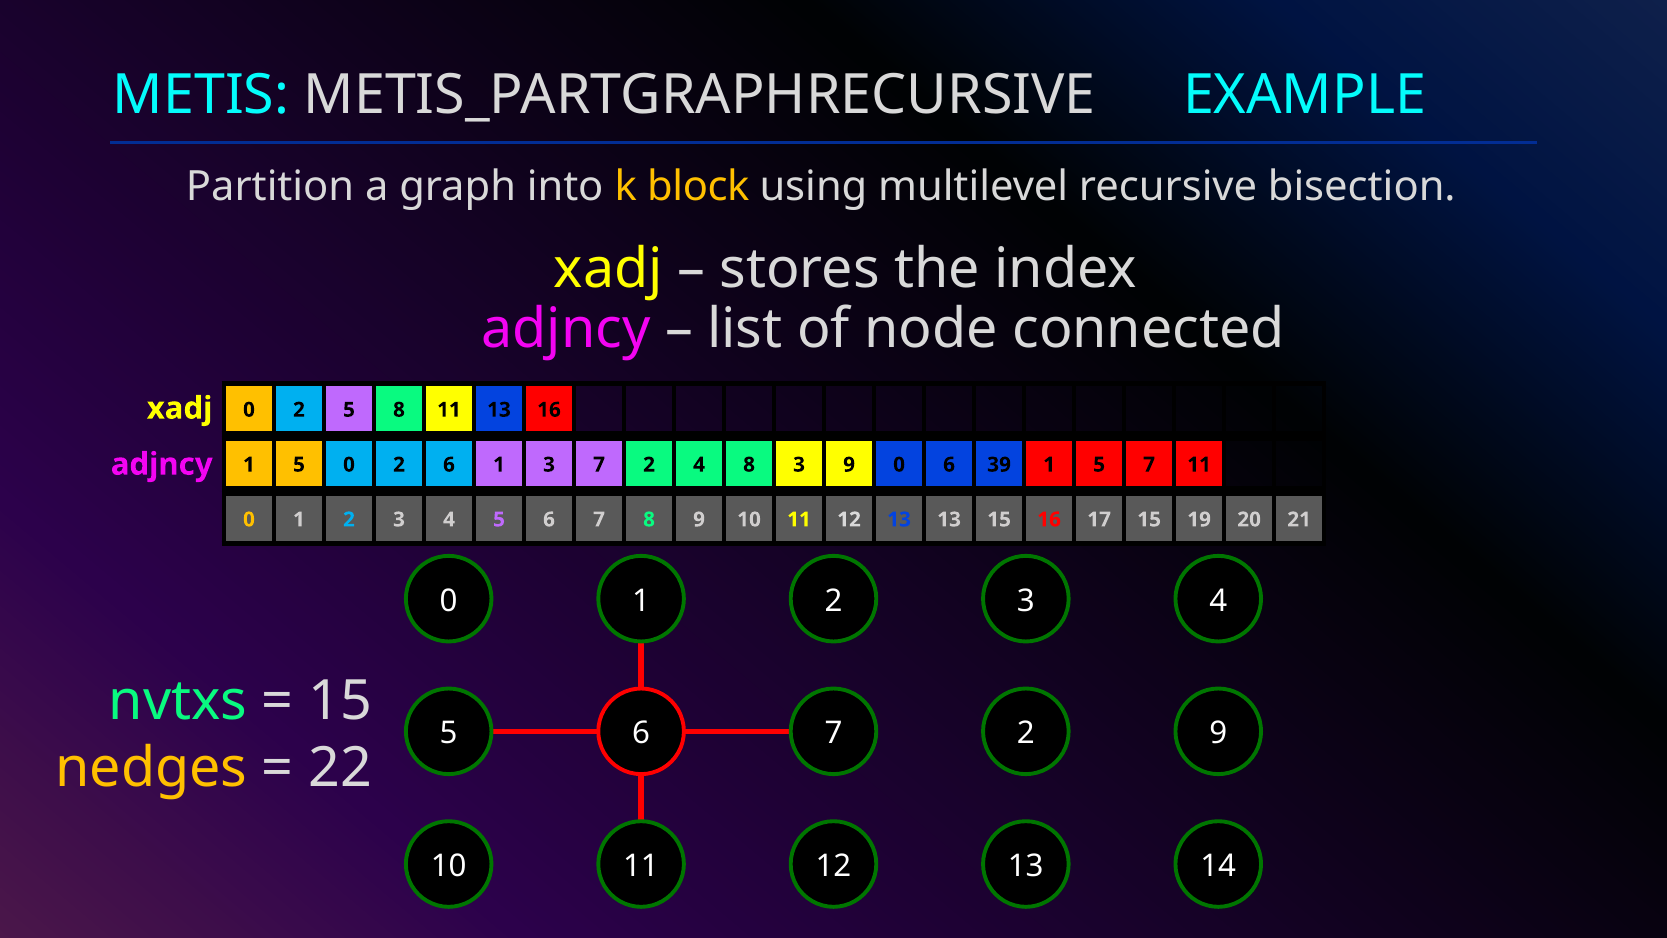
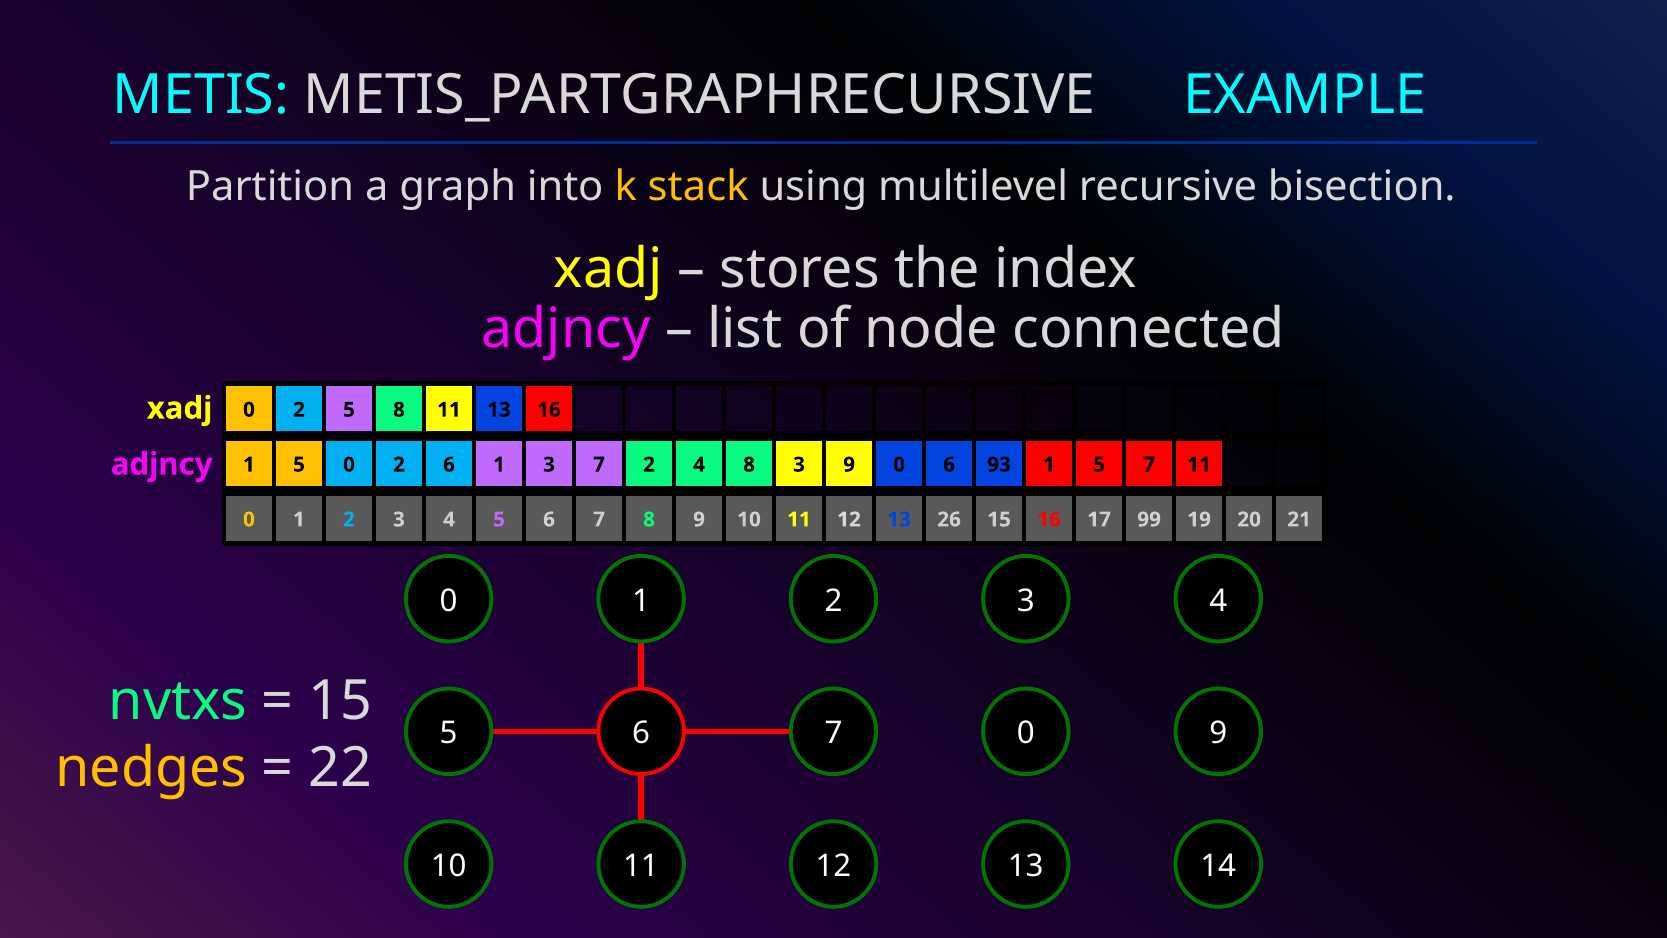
block: block -> stack (698, 186)
39: 39 -> 93 (999, 465)
13 13: 13 -> 26 (949, 519)
17 15: 15 -> 99 (1149, 519)
6 7 2: 2 -> 0 (1026, 733)
